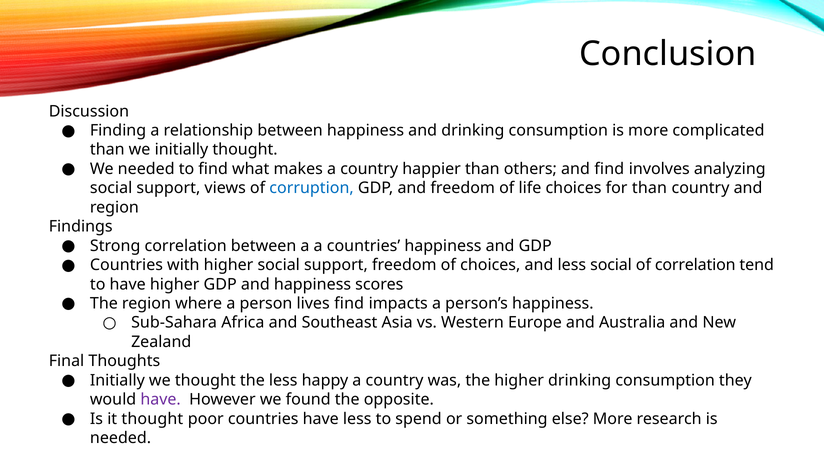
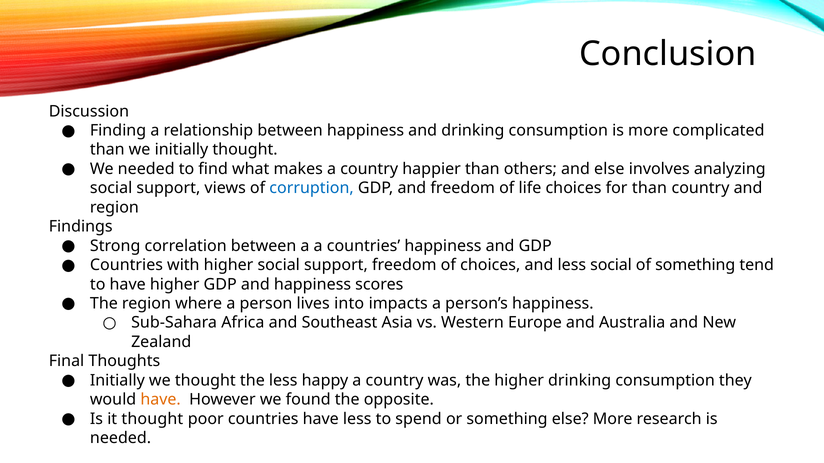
and find: find -> else (609, 169)
of correlation: correlation -> something (695, 265)
lives find: find -> into (349, 304)
have colour: purple -> orange (161, 400)
